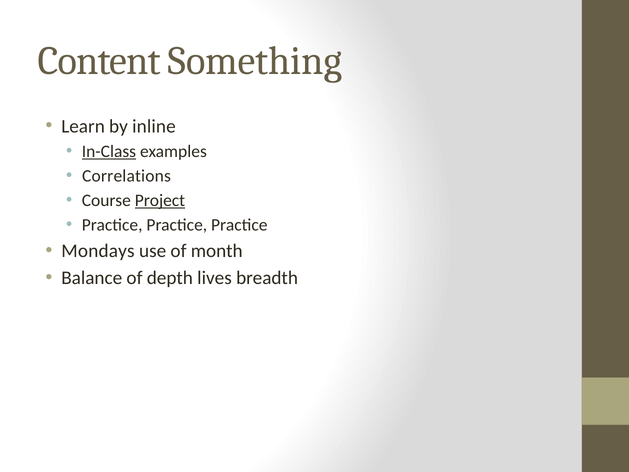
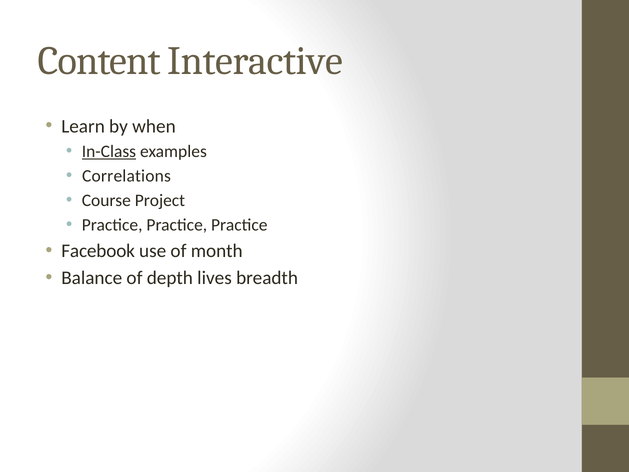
Something: Something -> Interactive (255, 61)
inline: inline -> when (154, 126)
Project underline: present -> none (160, 200)
Mondays: Mondays -> Facebook (98, 251)
